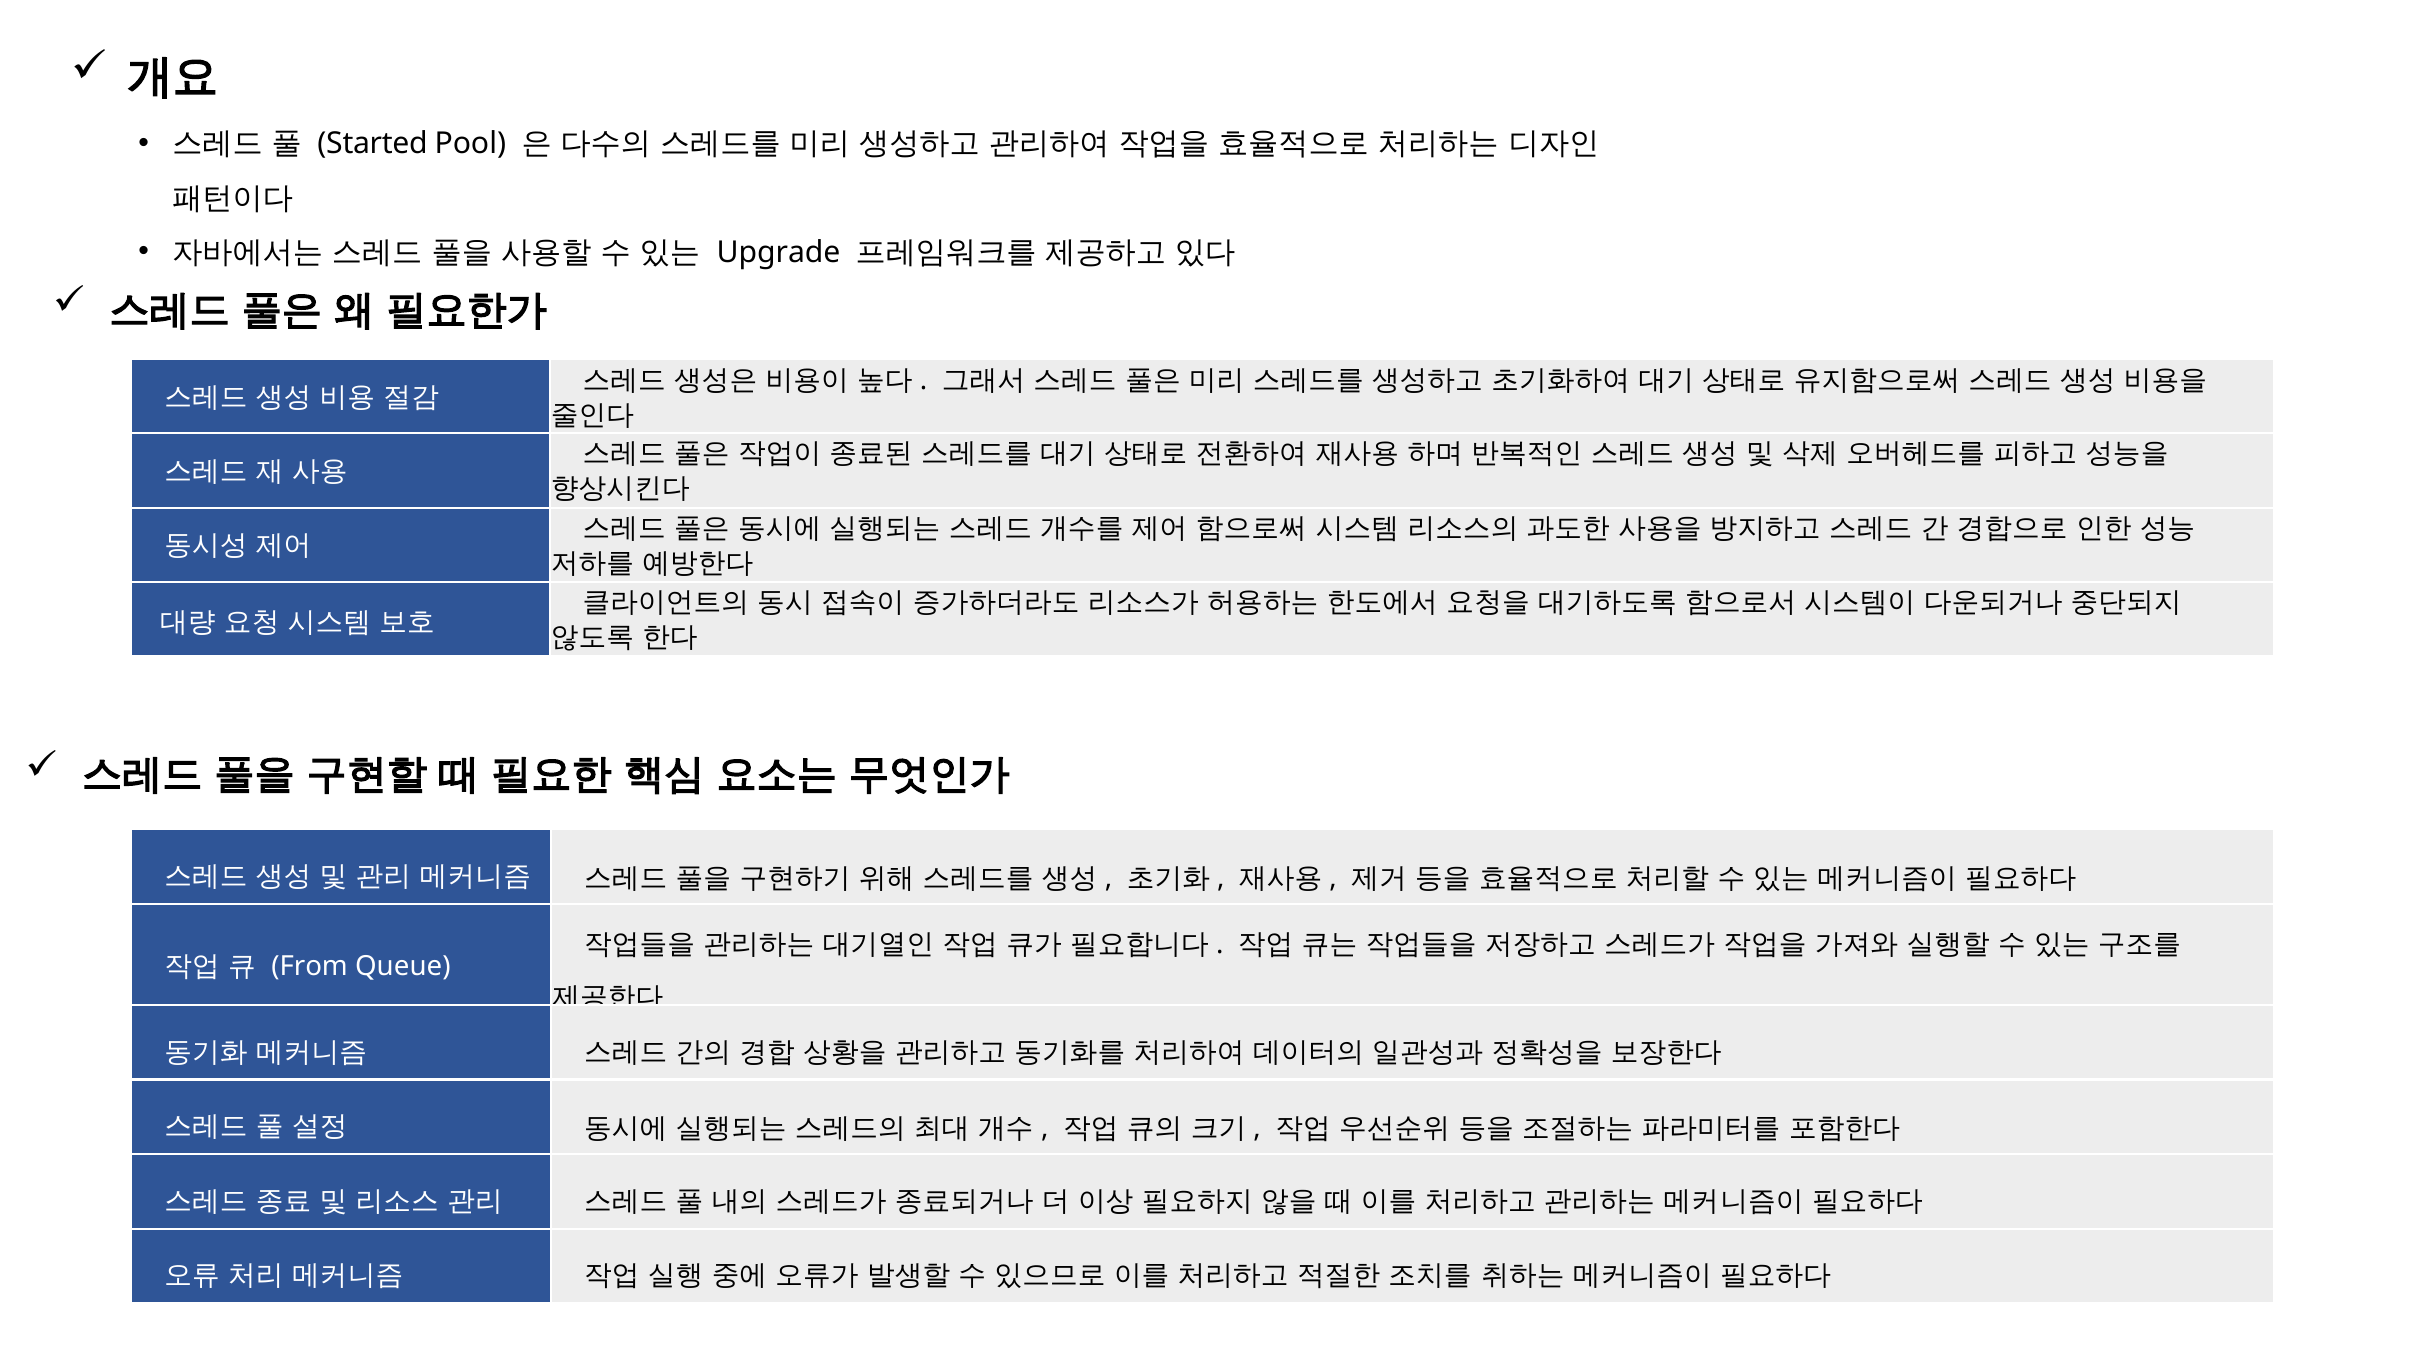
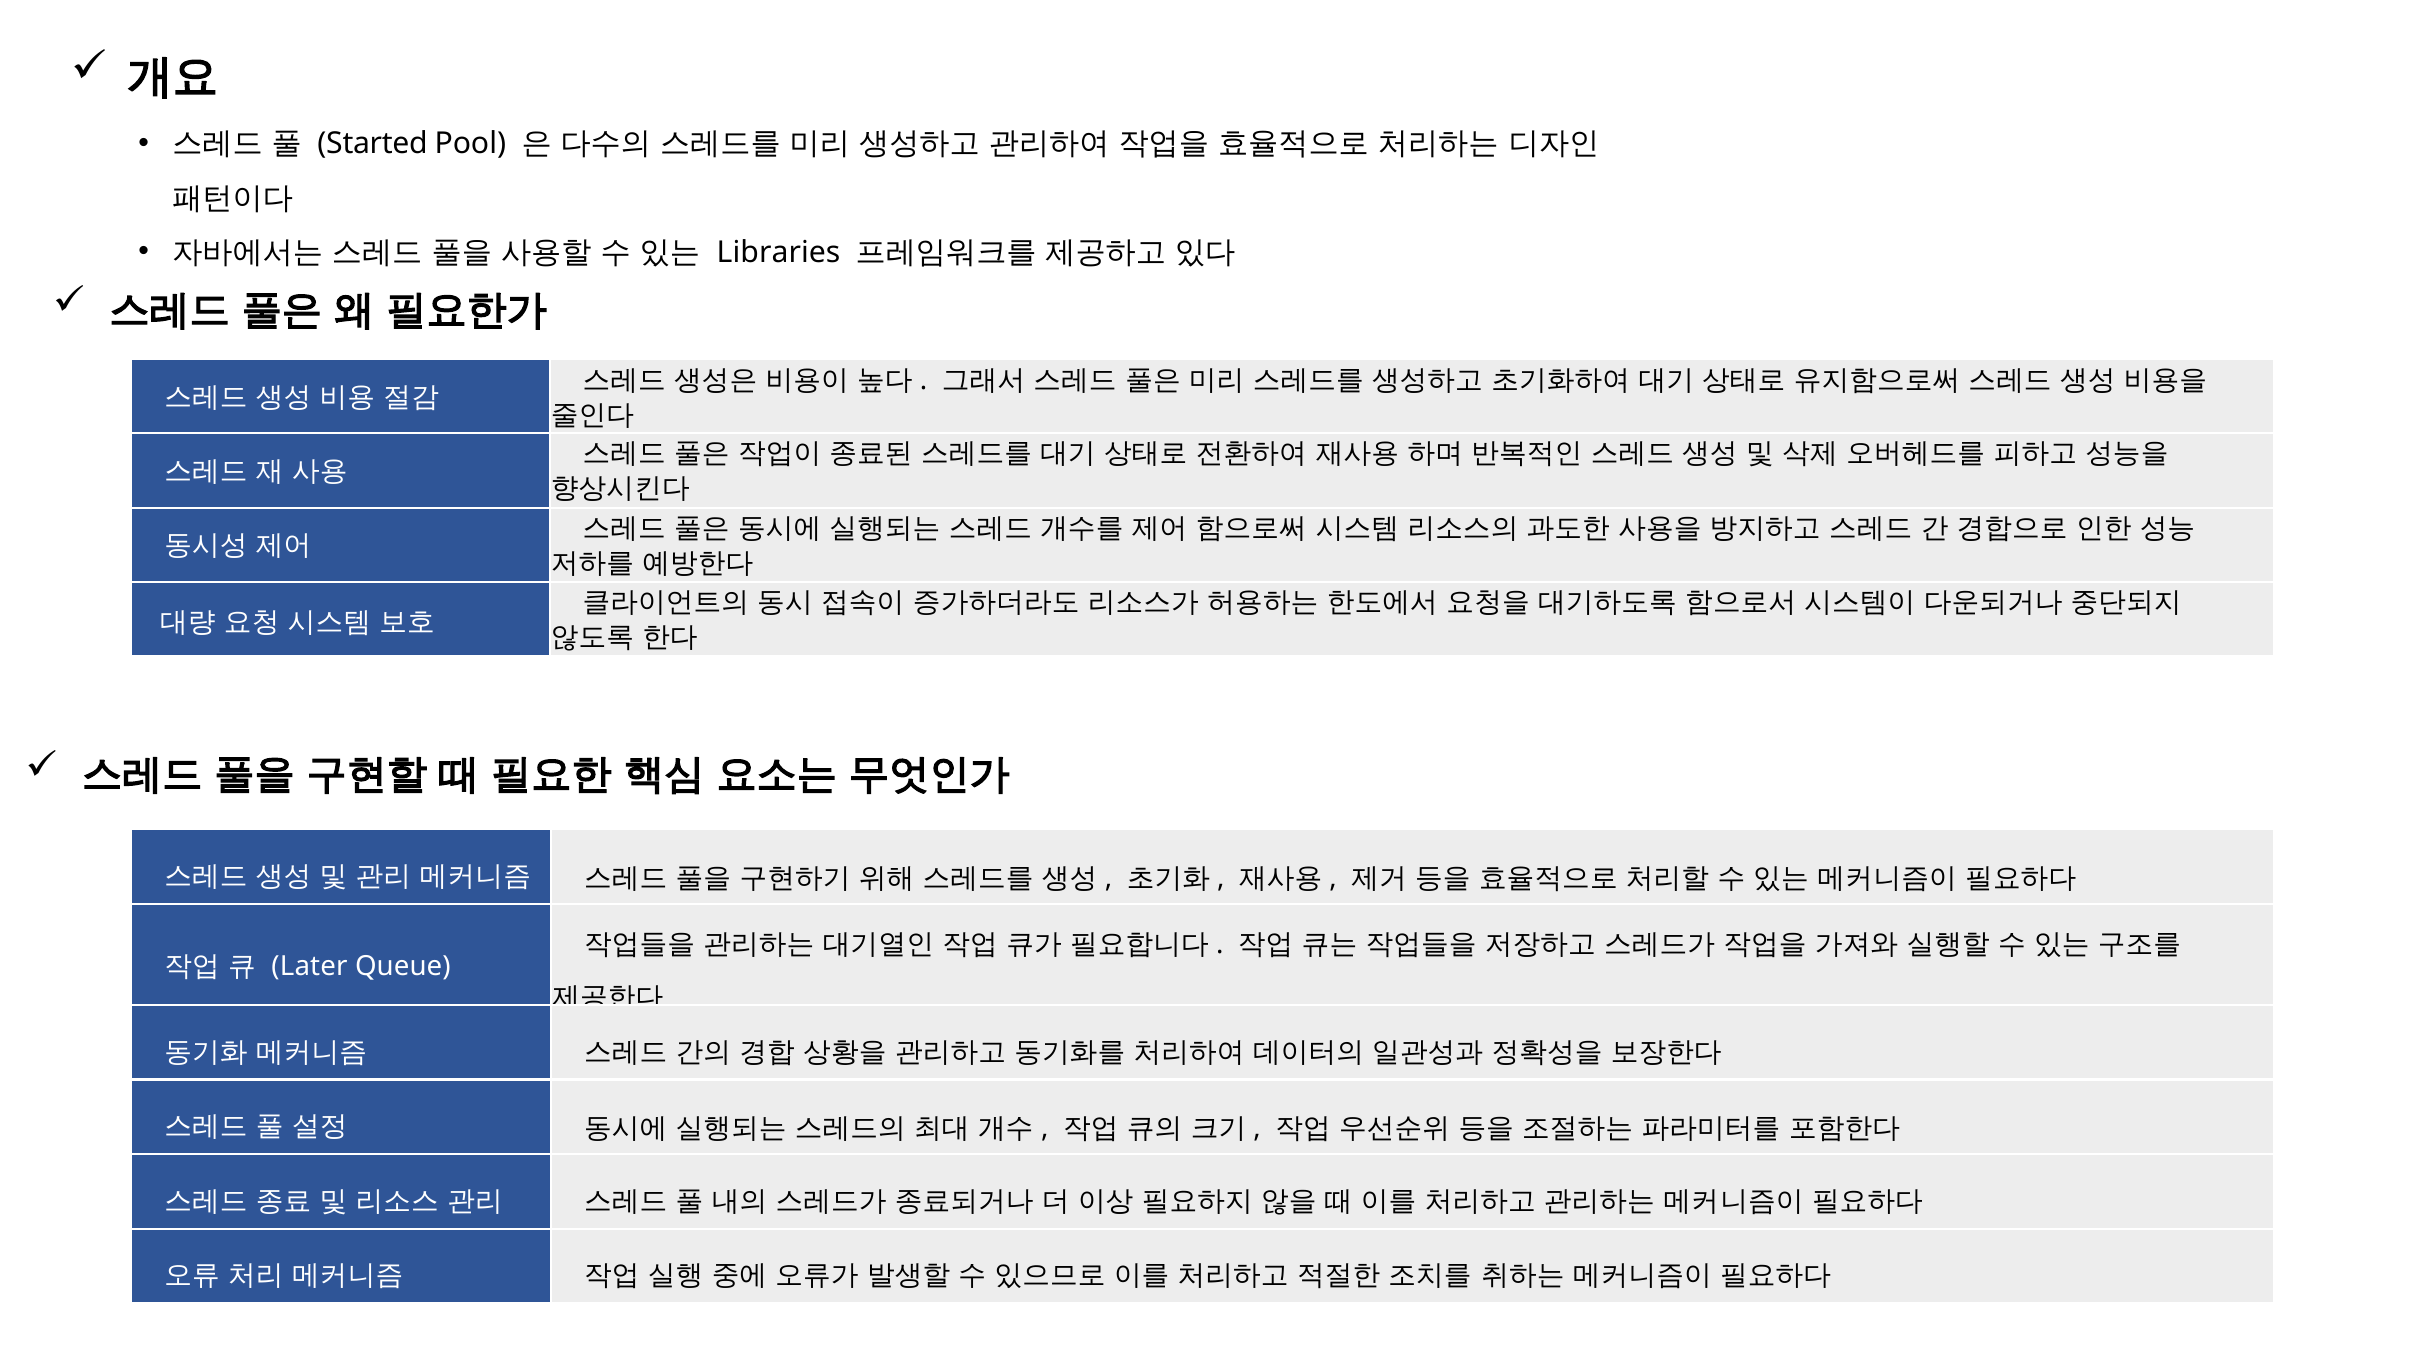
Upgrade: Upgrade -> Libraries (779, 252)
From: From -> Later (309, 966)
